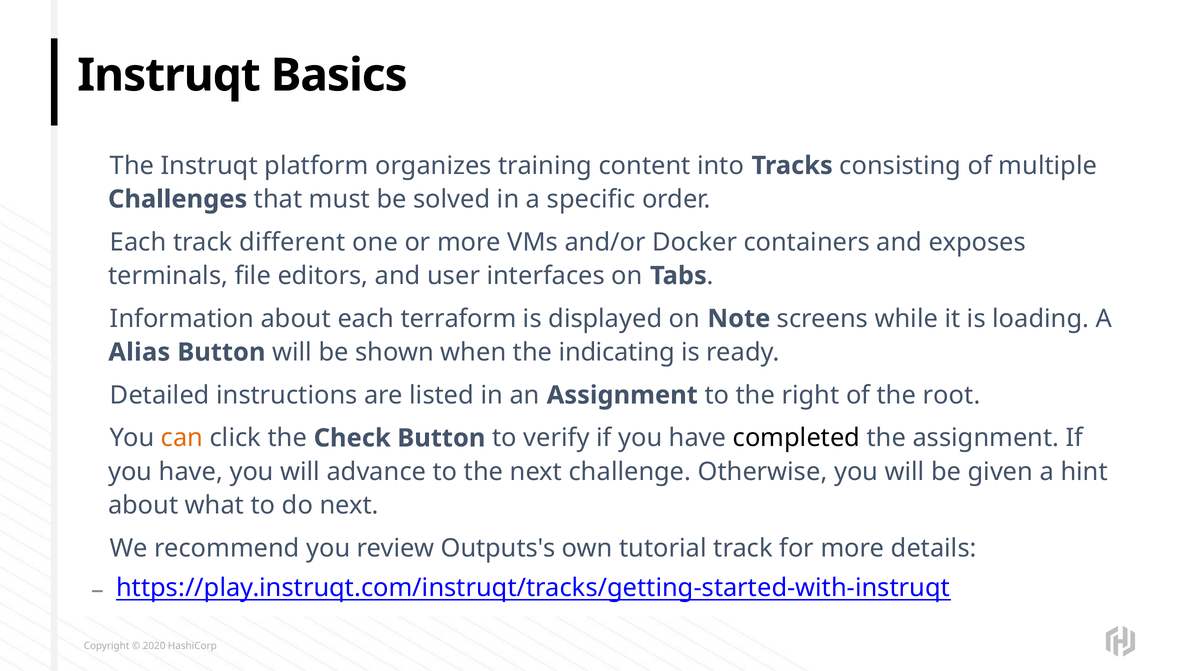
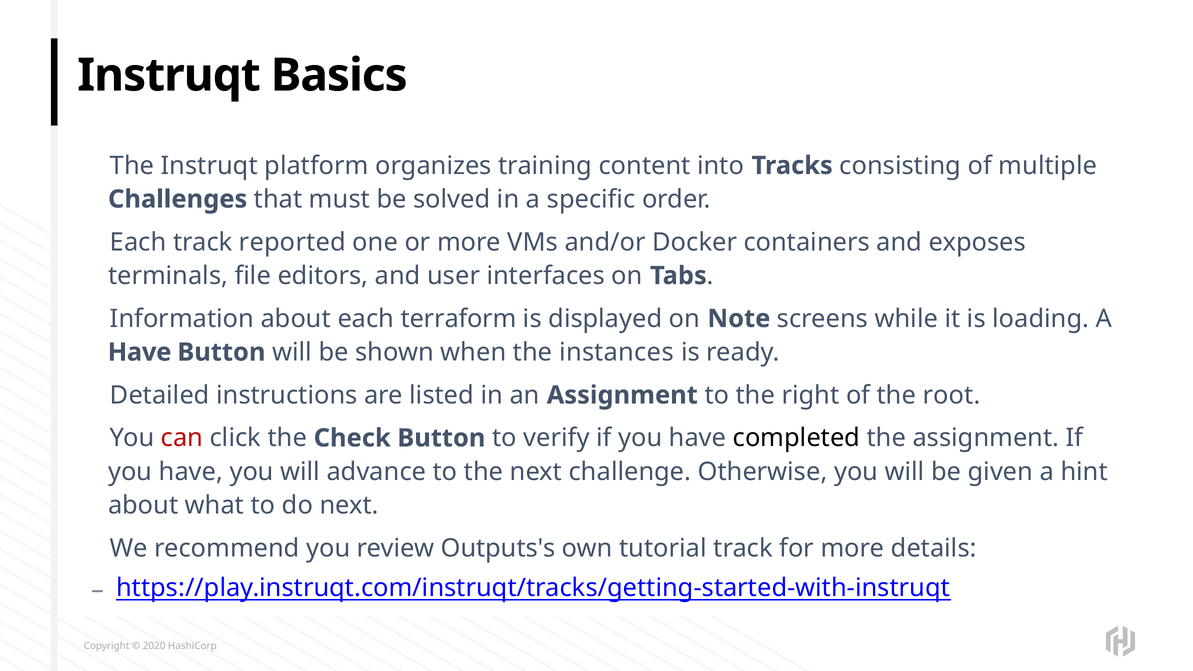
different: different -> reported (292, 242)
Alias: Alias -> Have (140, 352)
indicating: indicating -> instances (616, 352)
can colour: orange -> red (182, 438)
